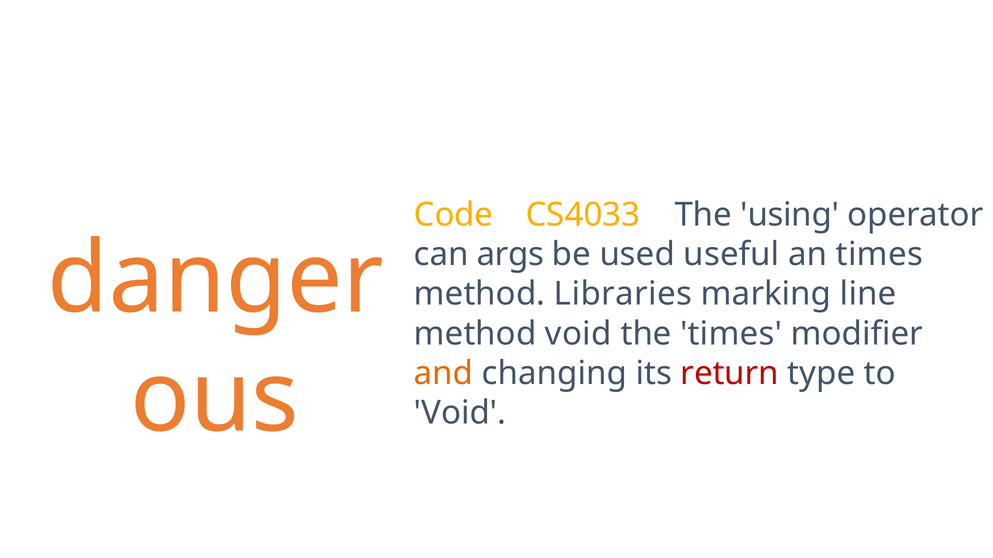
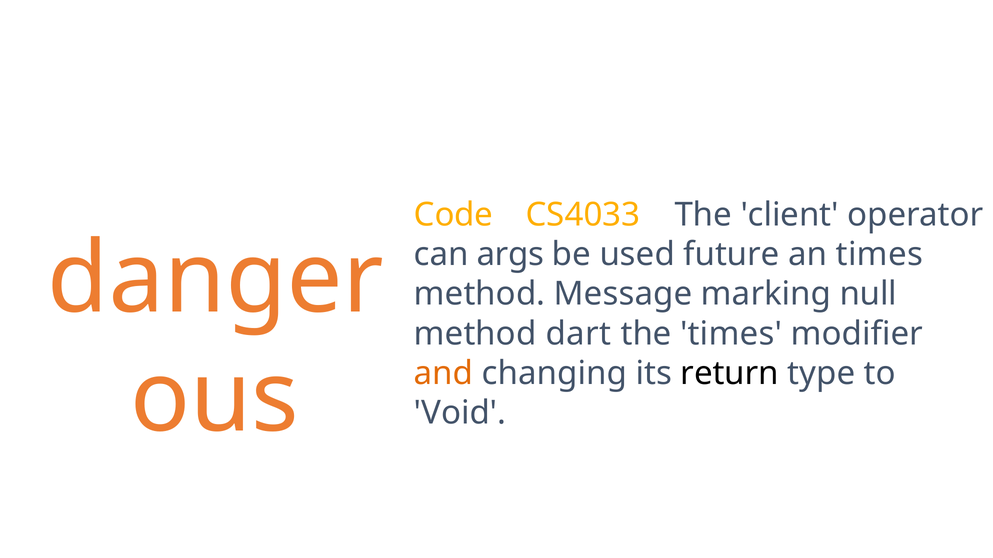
using: using -> client (790, 215)
useful: useful -> future (732, 255)
Libraries: Libraries -> Message (623, 294)
line: line -> null (868, 294)
method void: void -> dart (578, 334)
return colour: red -> black (730, 374)
